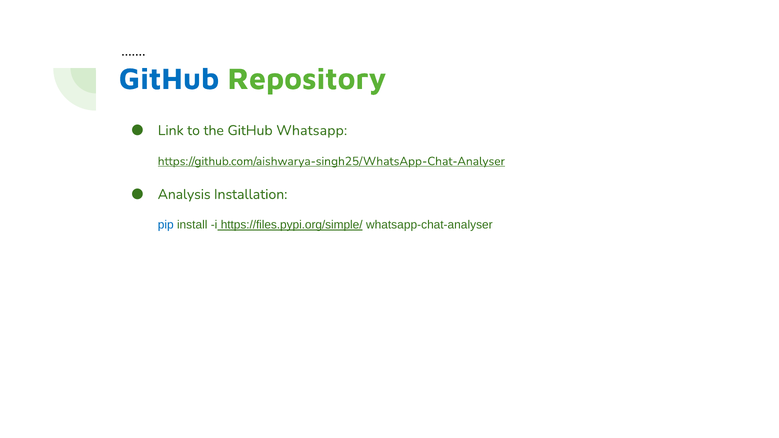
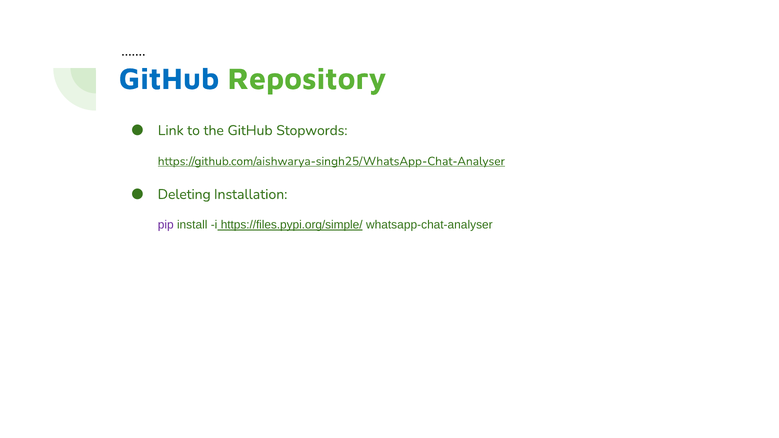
Whatsapp: Whatsapp -> Stopwords (312, 130)
Analysis: Analysis -> Deleting (184, 194)
pip colour: blue -> purple (166, 225)
